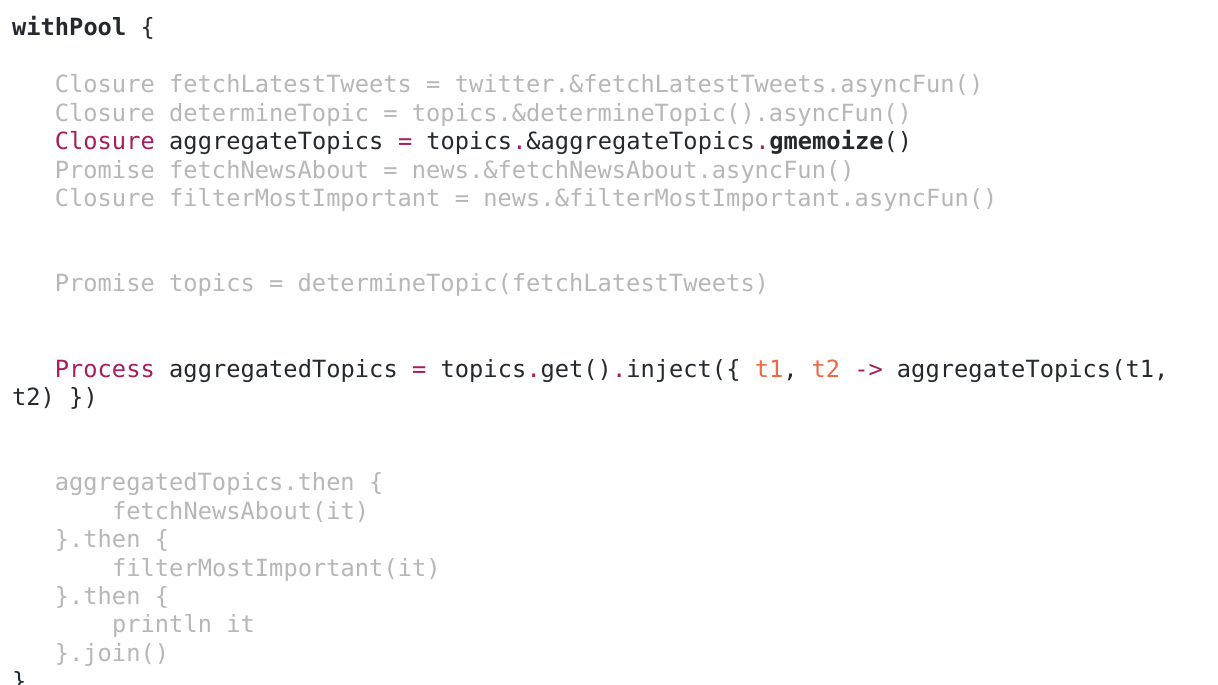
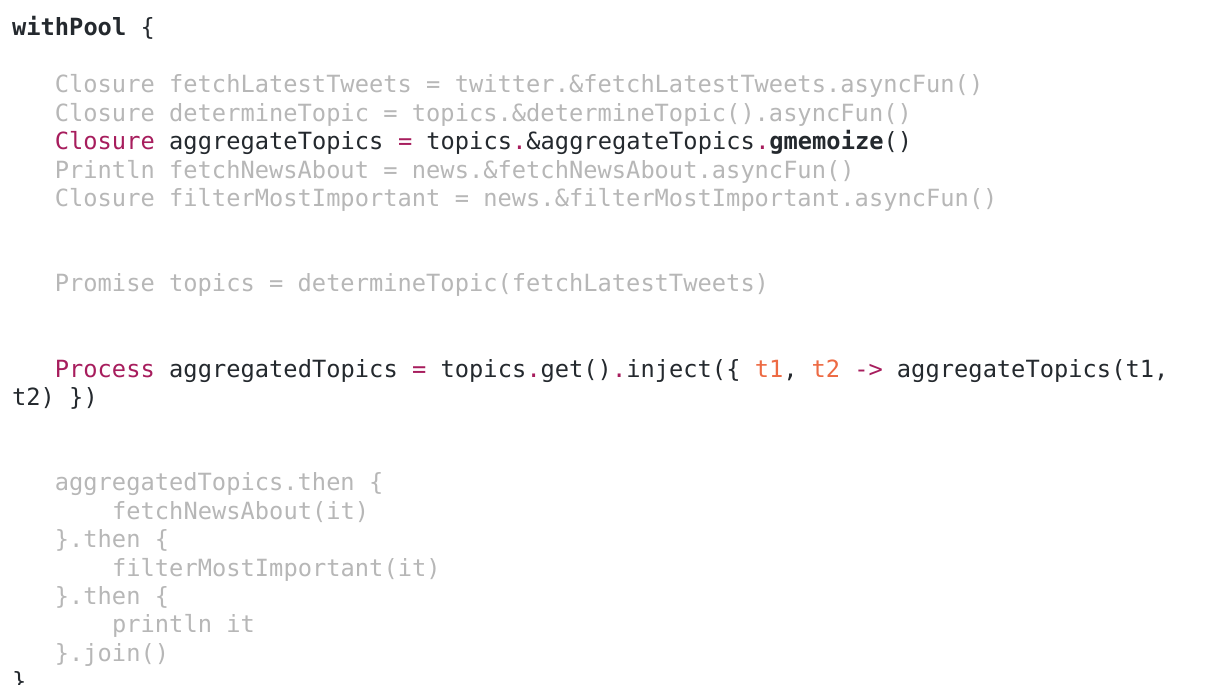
Promise: Promise -> Println (105, 170)
